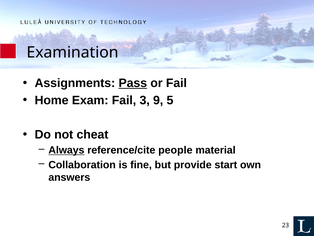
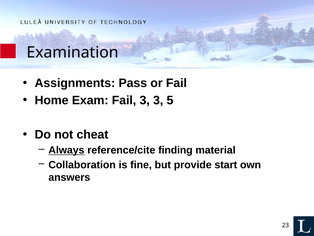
Pass underline: present -> none (133, 83)
3 9: 9 -> 3 (158, 100)
people: people -> finding (175, 150)
